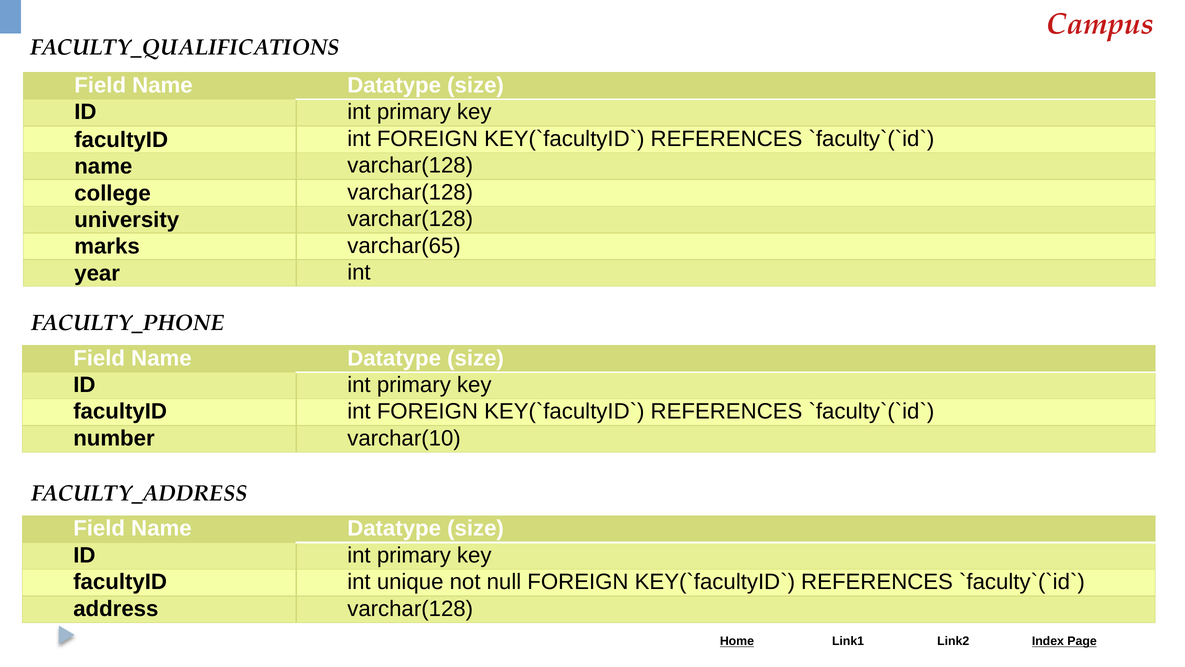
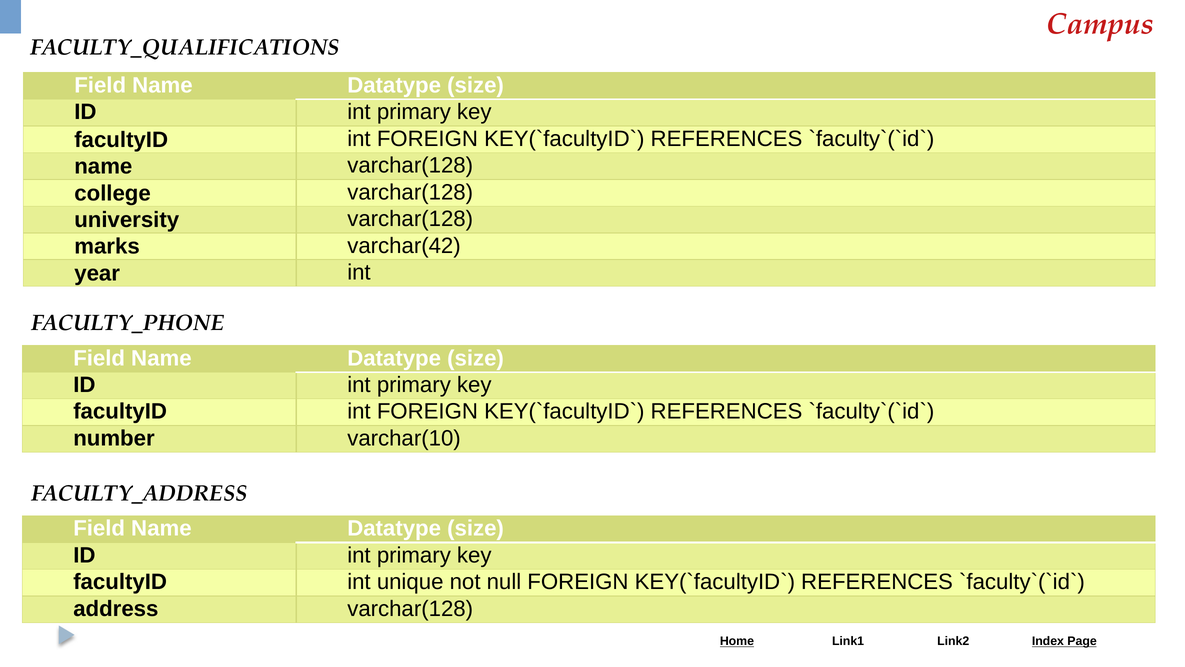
varchar(65: varchar(65 -> varchar(42 (404, 246)
